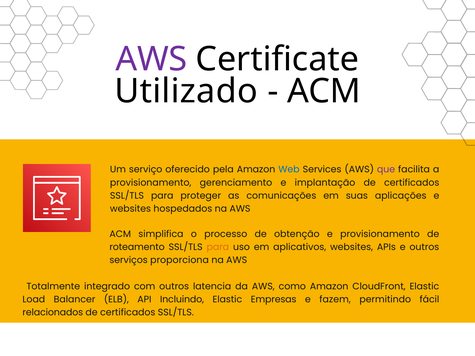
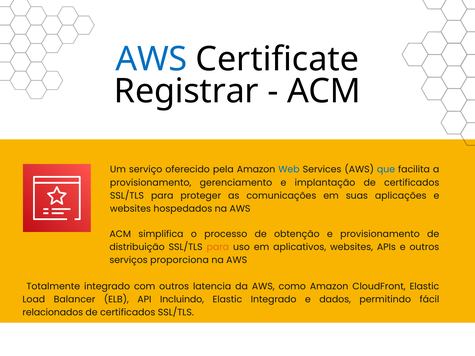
AWS colour: purple -> blue (151, 59)
Utilizado: Utilizado -> Registrar (186, 91)
que colour: purple -> blue (386, 170)
roteamento: roteamento -> distribuição (137, 247)
Elastic Empresas: Empresas -> Integrado (274, 300)
fazem: fazem -> dados (335, 300)
